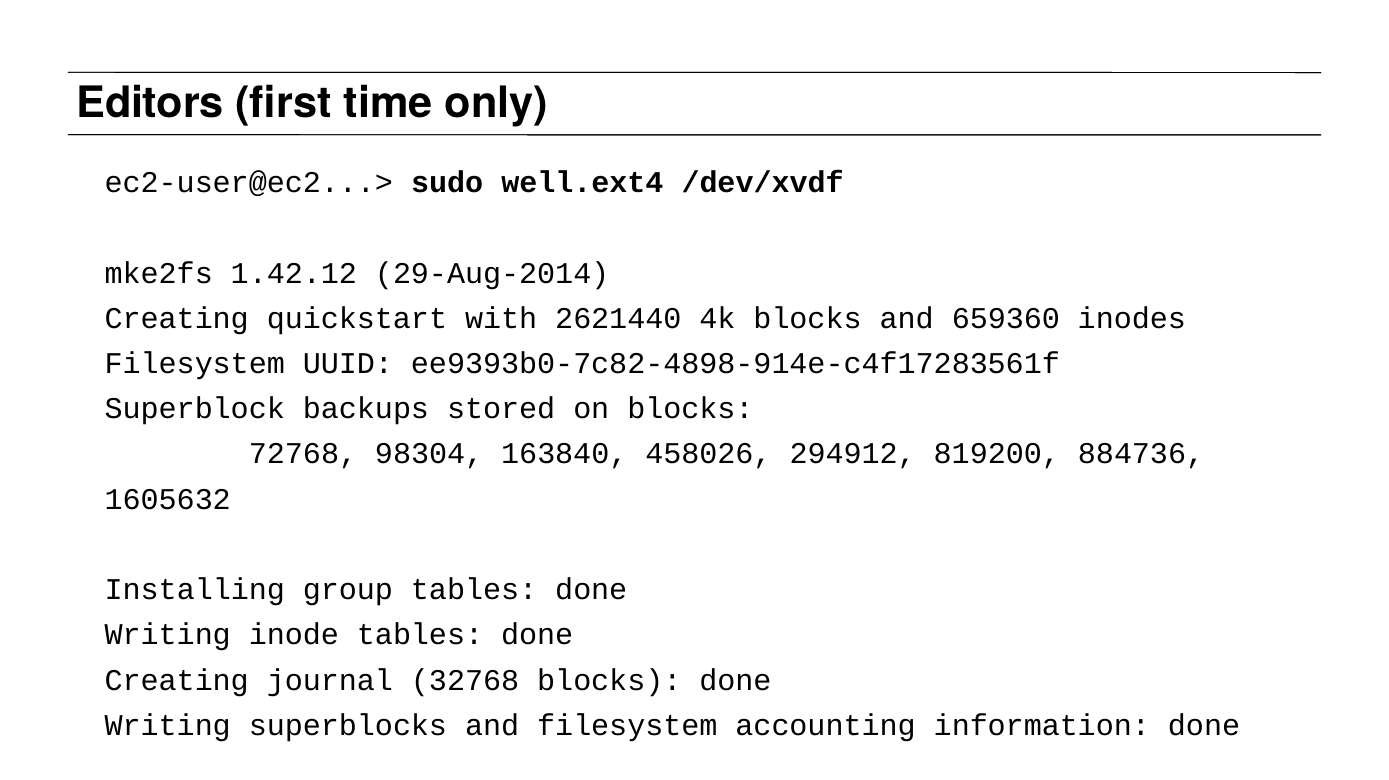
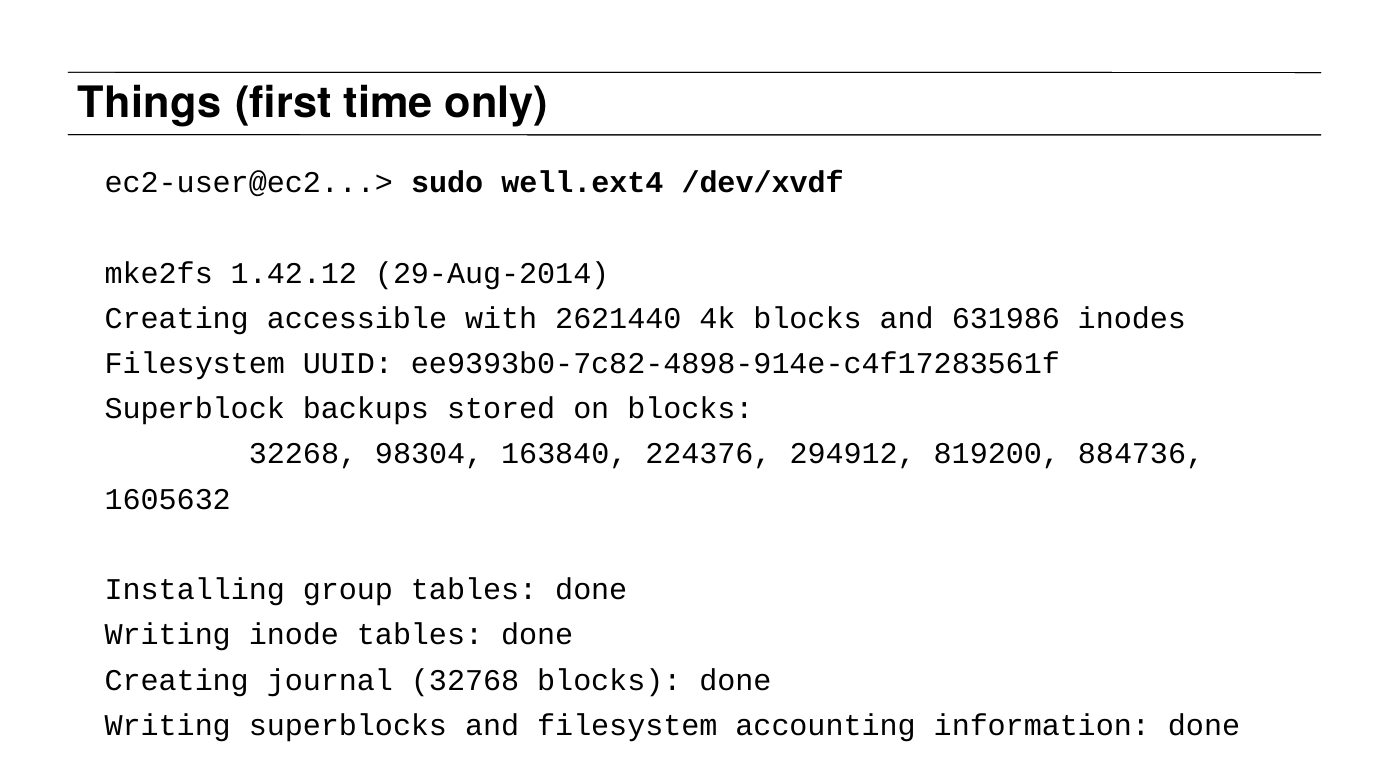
Editors: Editors -> Things (150, 103)
quickstart: quickstart -> accessible (357, 318)
659360: 659360 -> 631986 (1006, 318)
72768: 72768 -> 32268 (303, 454)
458026: 458026 -> 224376 (708, 454)
